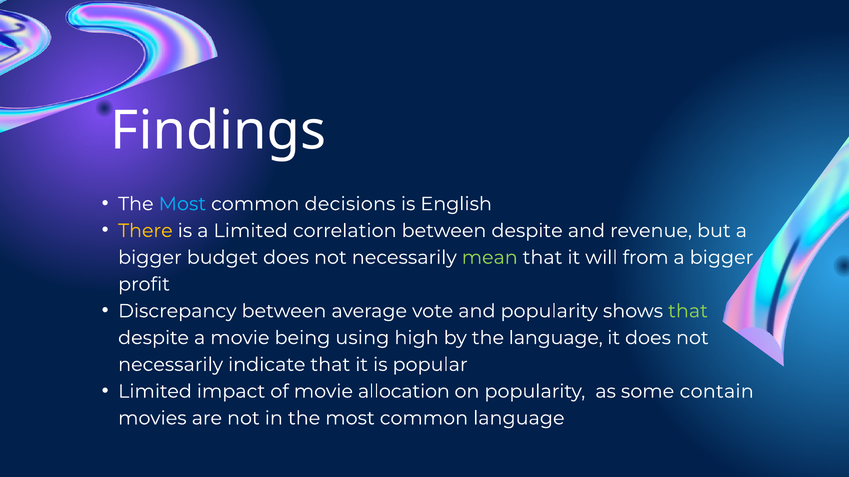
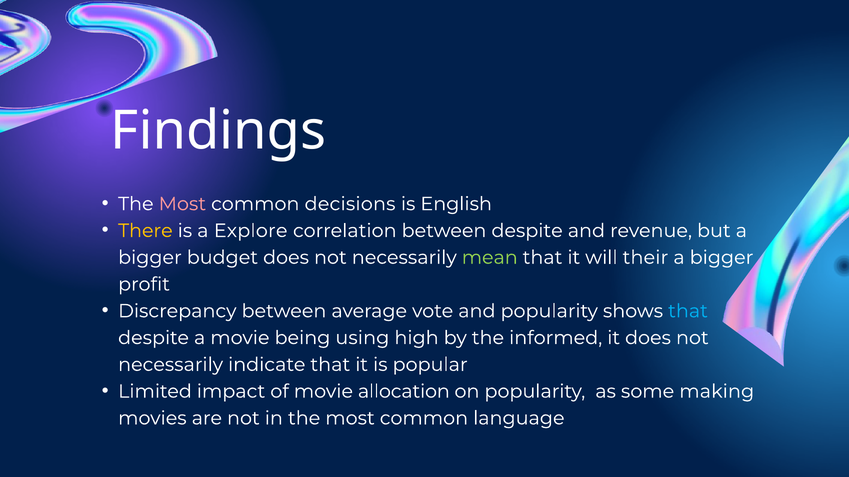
Most colour: light blue -> pink (182, 204)
a Limited: Limited -> Explore (251, 231)
from: from -> their (645, 258)
that colour: light green -> light blue (688, 311)
the language: language -> informed (556, 338)
contain: contain -> making (717, 392)
